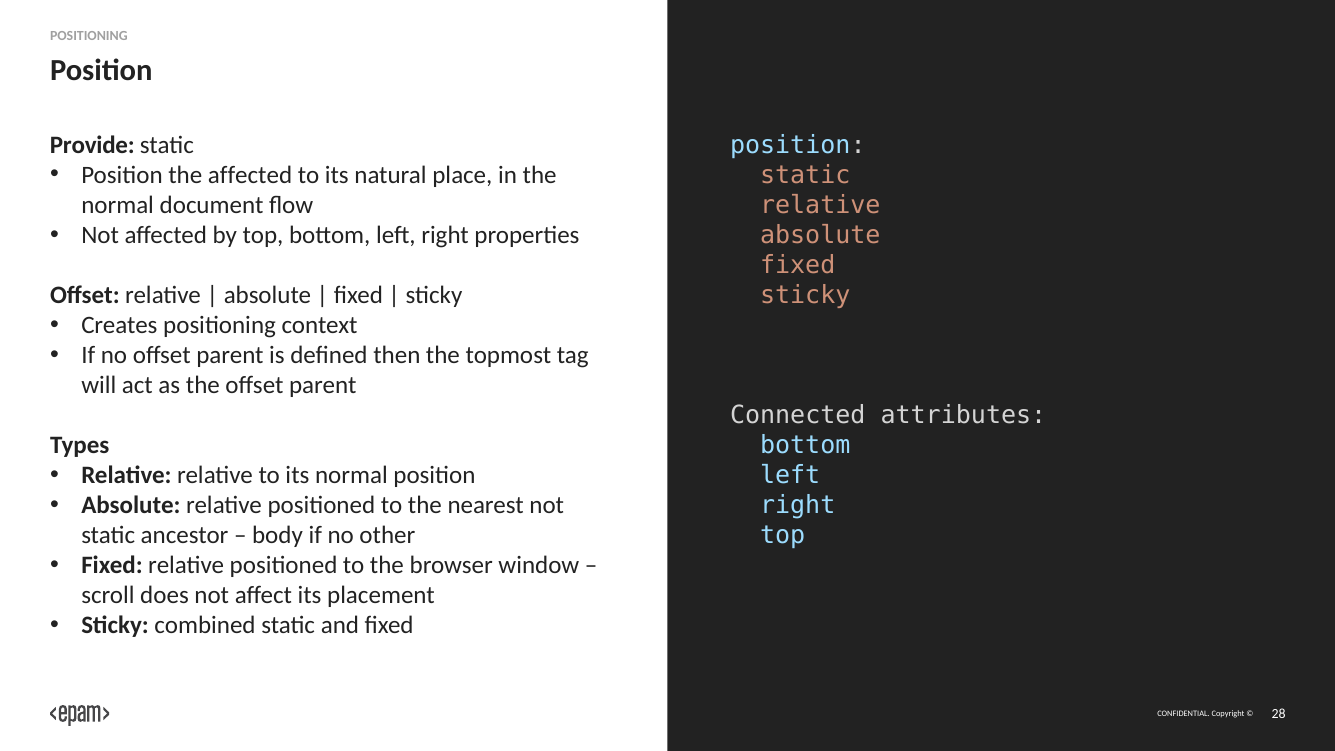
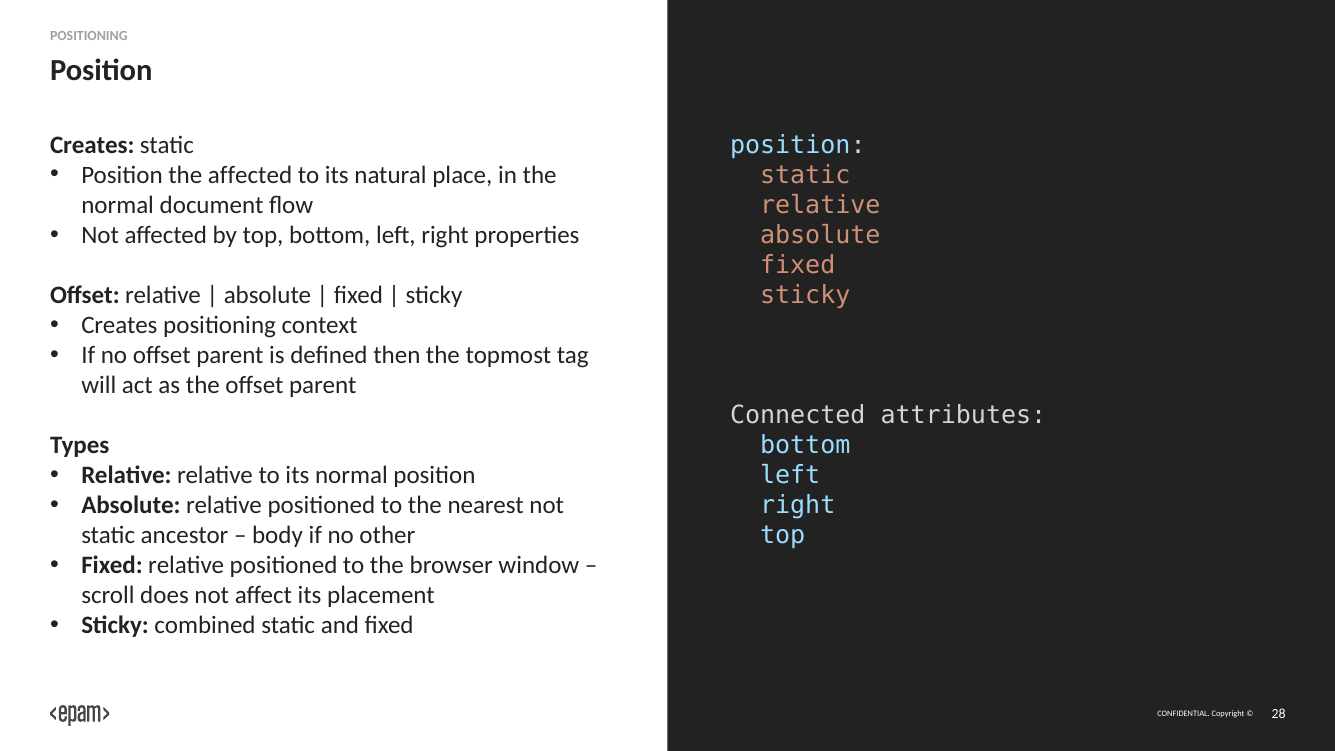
Provide: Provide -> Creates (92, 145)
